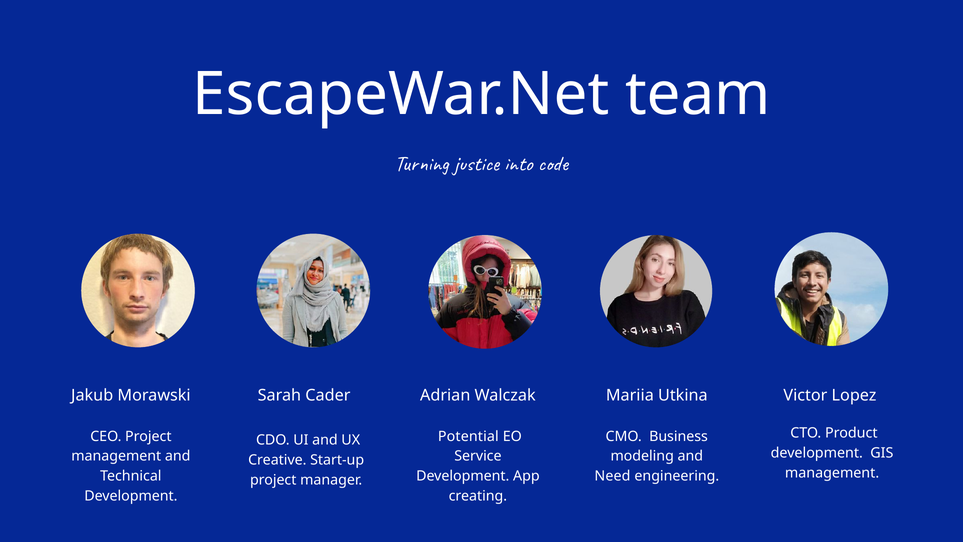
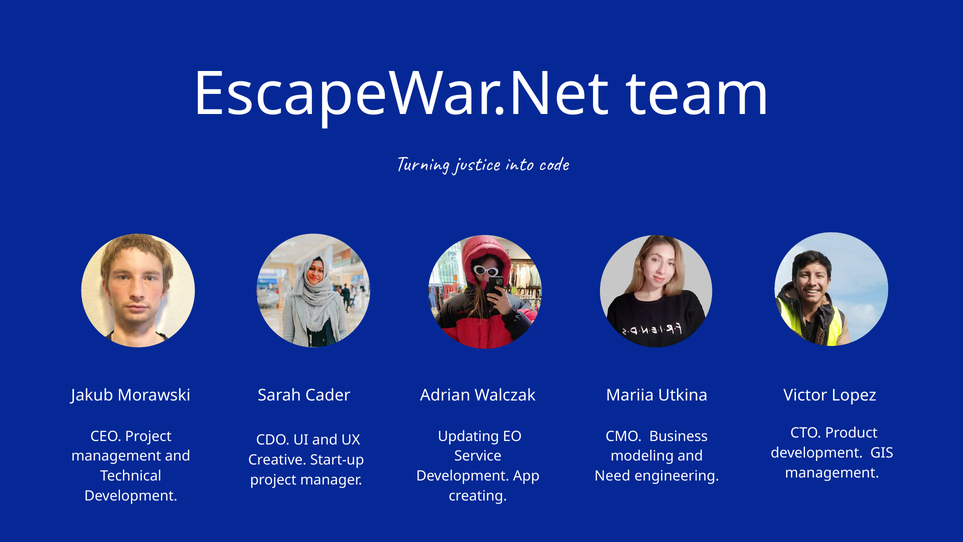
Potential: Potential -> Updating (468, 436)
